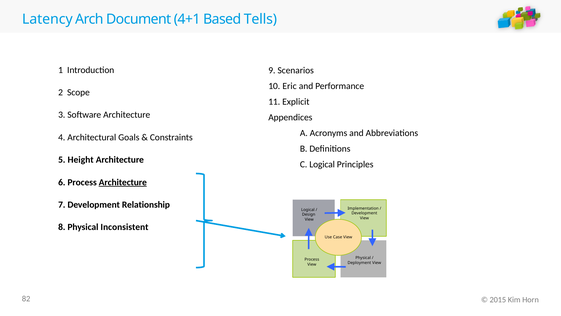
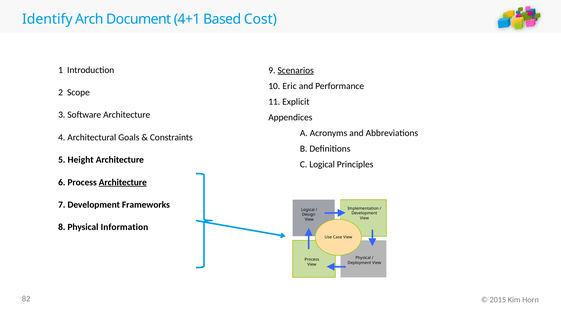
Latency: Latency -> Identify (47, 19)
Tells: Tells -> Cost (260, 19)
Scenarios underline: none -> present (296, 70)
Relationship: Relationship -> Frameworks (146, 204)
Inconsistent: Inconsistent -> Information (124, 227)
